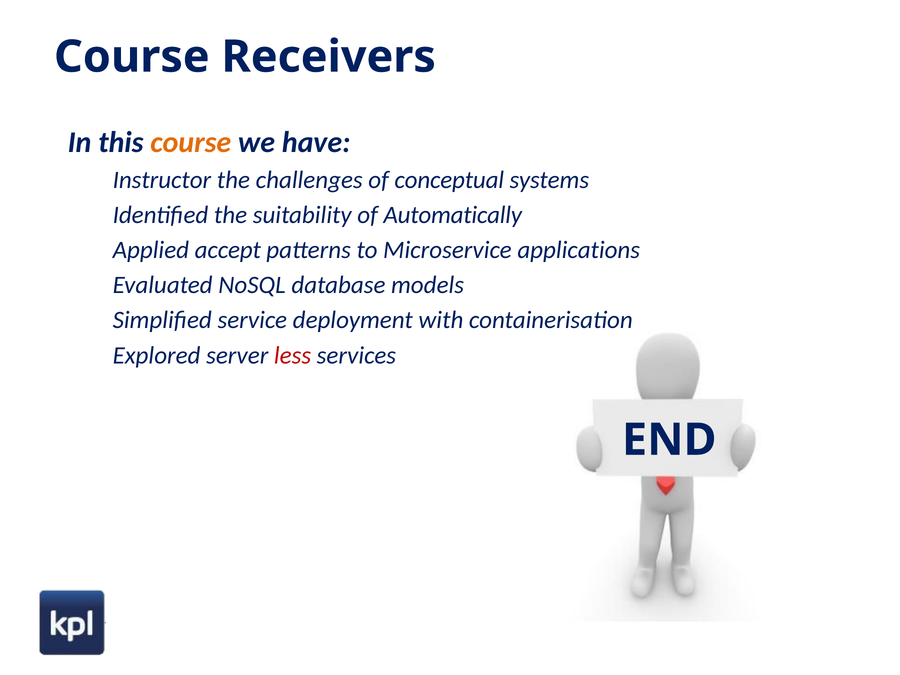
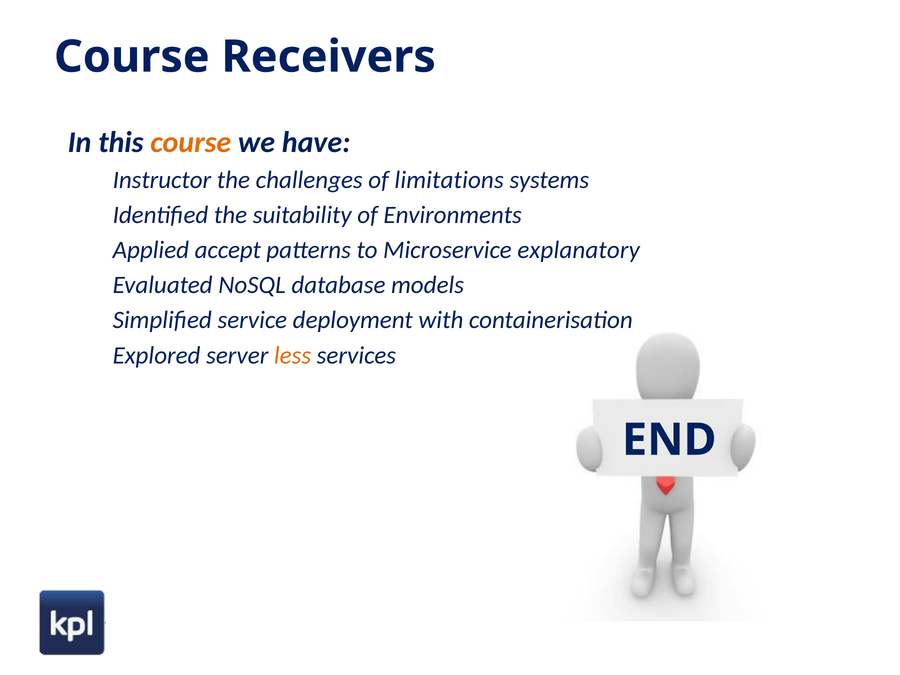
conceptual: conceptual -> limitations (449, 180)
Automatically: Automatically -> Environments (453, 215)
applications: applications -> explanatory (579, 250)
less colour: red -> orange (293, 355)
